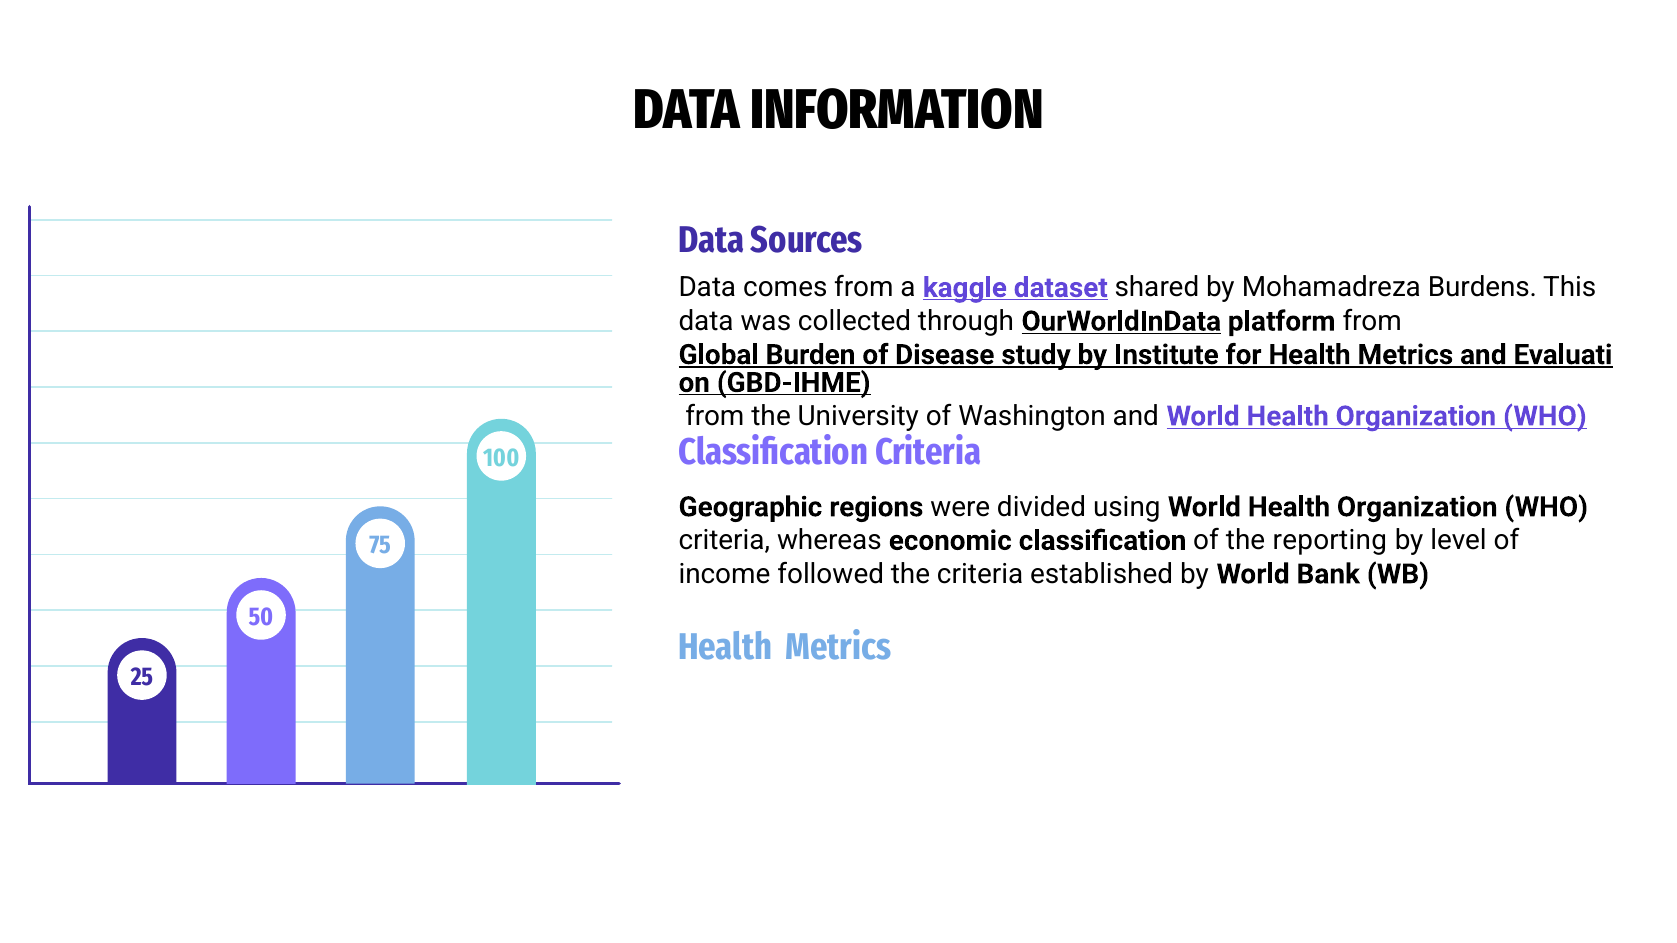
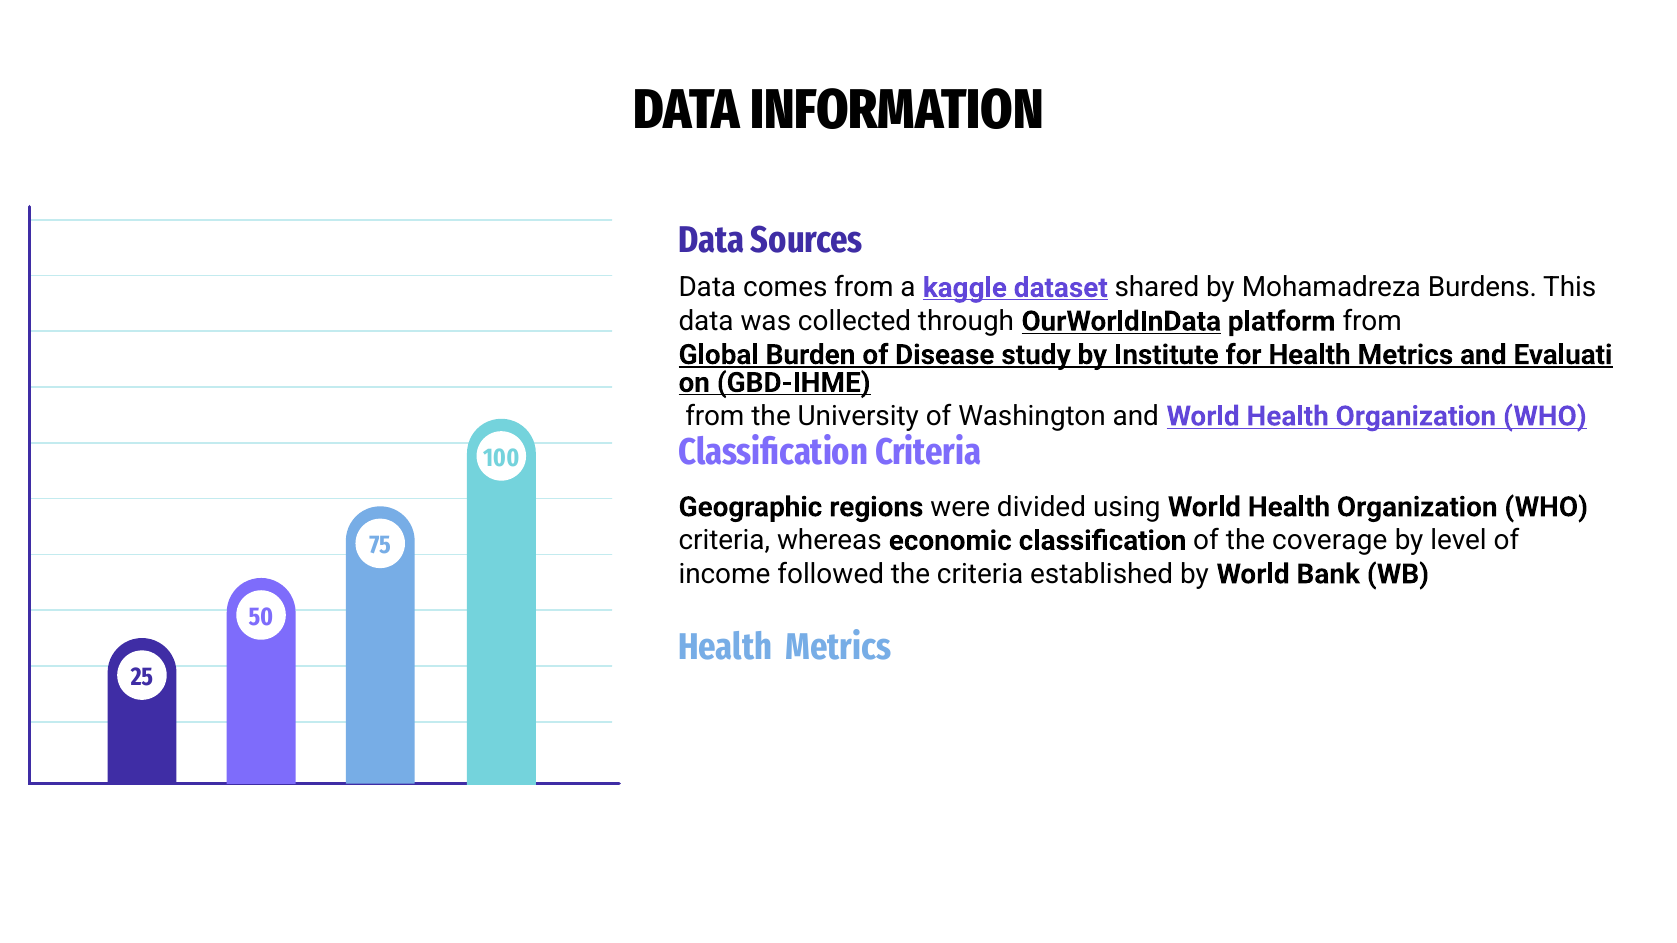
reporting: reporting -> coverage (1330, 541)
